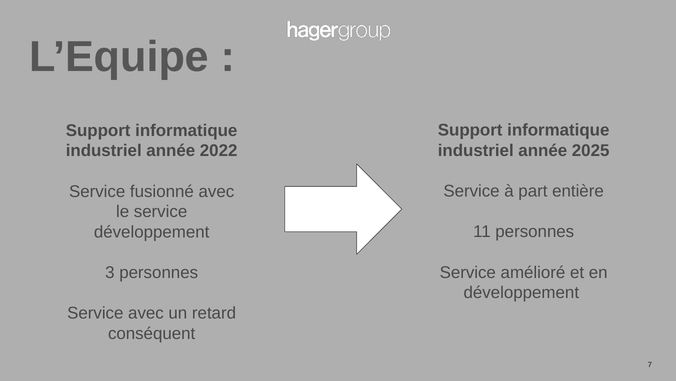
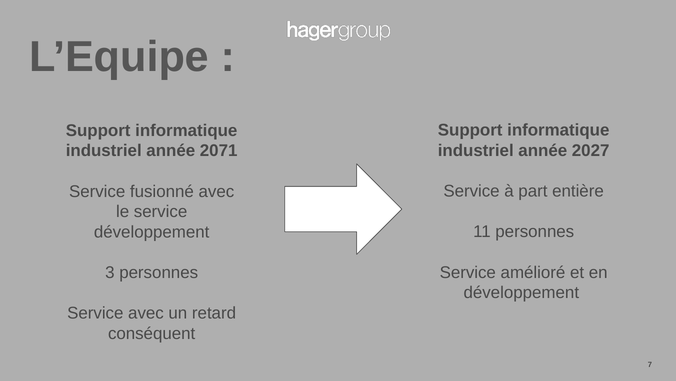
2025: 2025 -> 2027 (591, 150)
2022: 2022 -> 2071 (219, 151)
